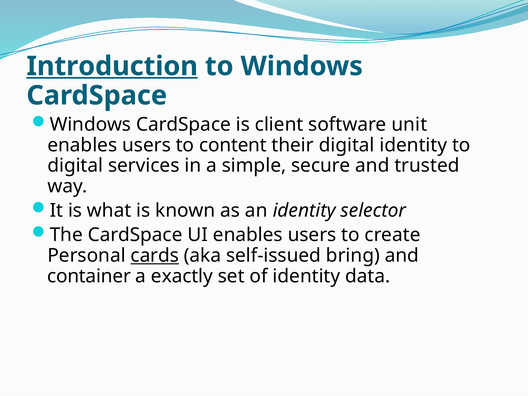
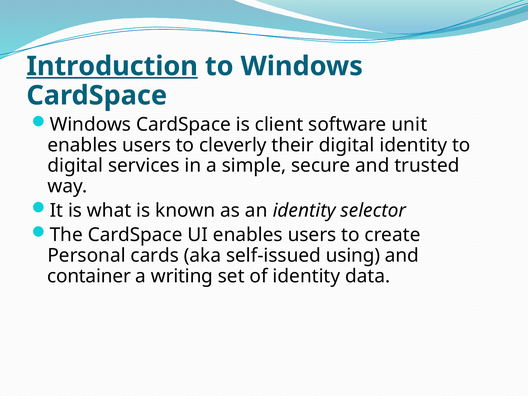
content: content -> cleverly (233, 145)
cards underline: present -> none (155, 256)
bring: bring -> using (353, 256)
exactly: exactly -> writing (182, 276)
